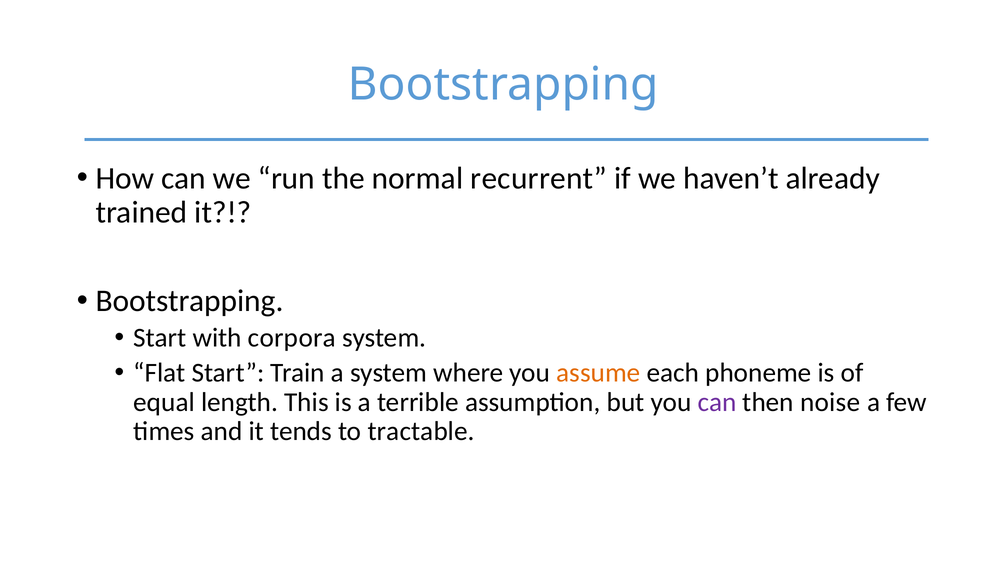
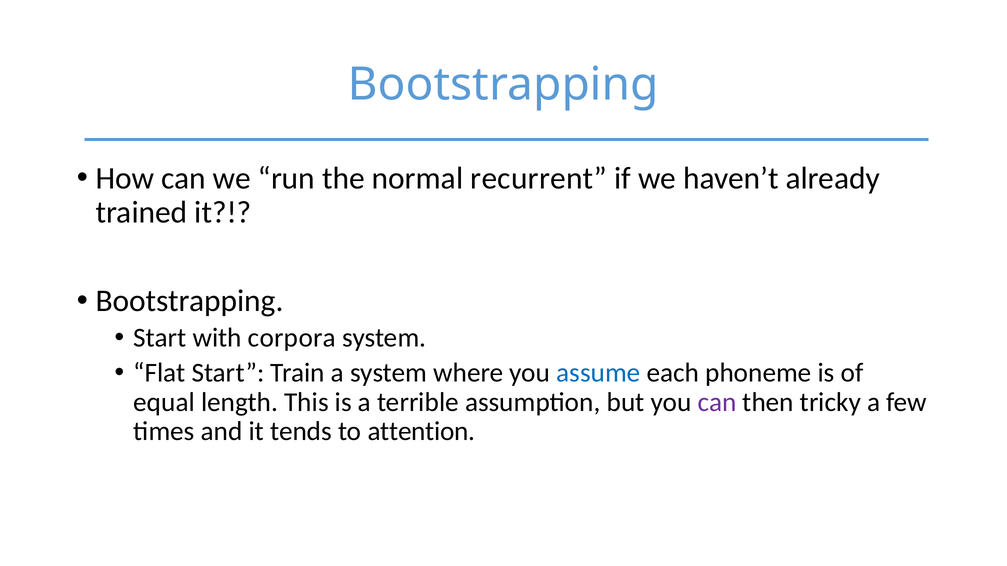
assume colour: orange -> blue (598, 373)
noise: noise -> tricky (830, 402)
tractable: tractable -> attention (421, 432)
